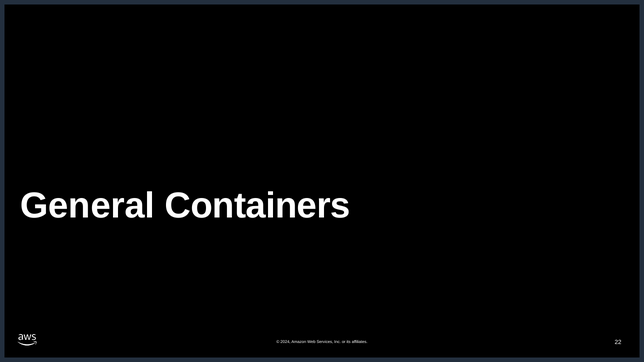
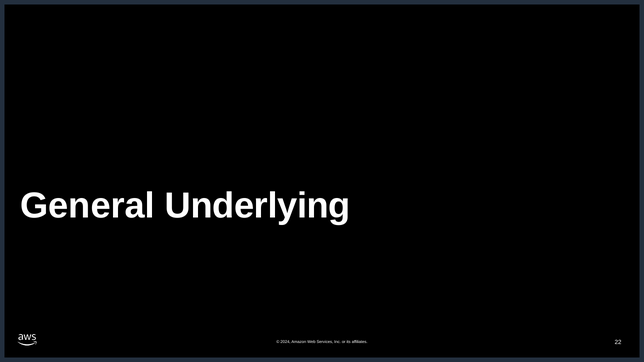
Containers: Containers -> Underlying (258, 206)
